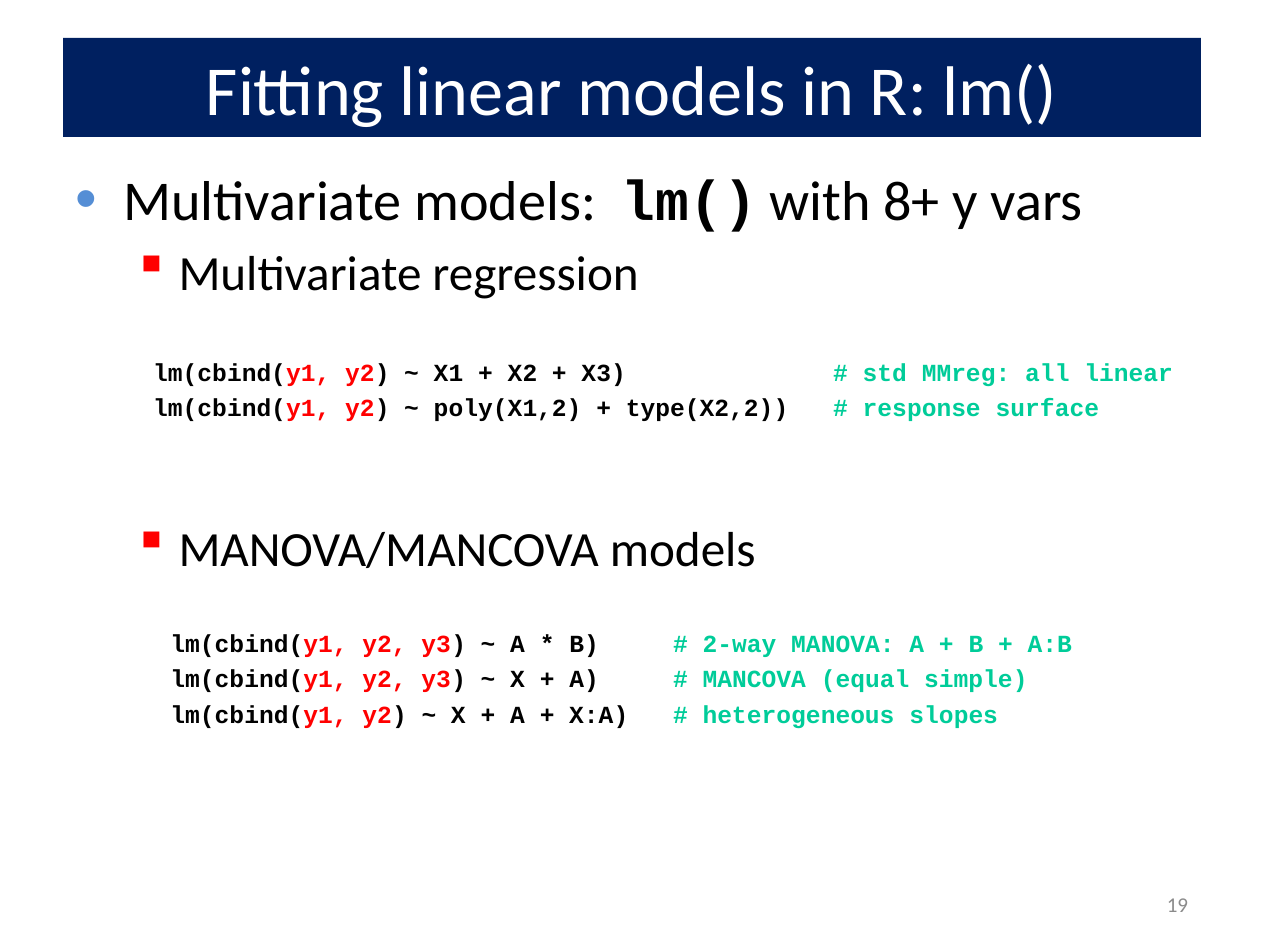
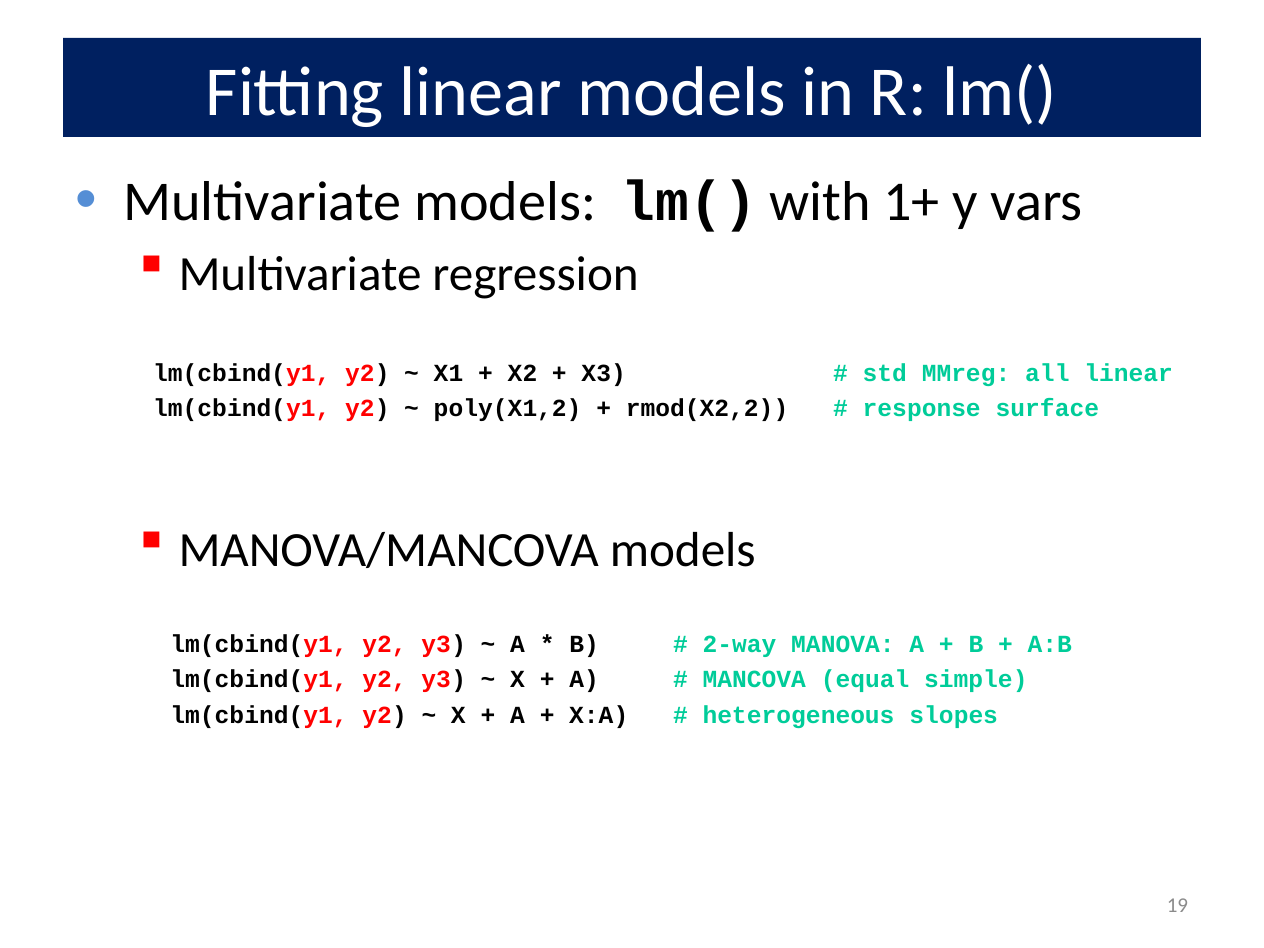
8+: 8+ -> 1+ (912, 202)
type(X2,2: type(X2,2 -> rmod(X2,2 (707, 409)
